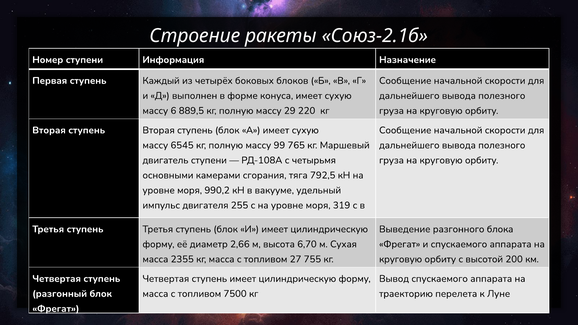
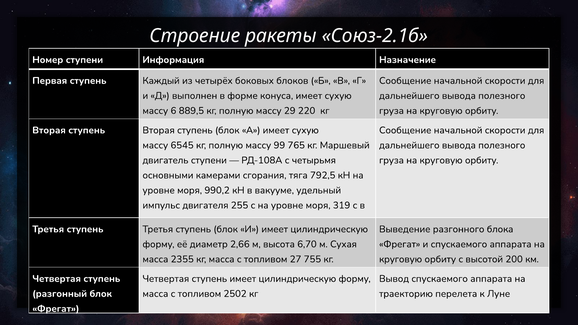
7500: 7500 -> 2502 (235, 294)
